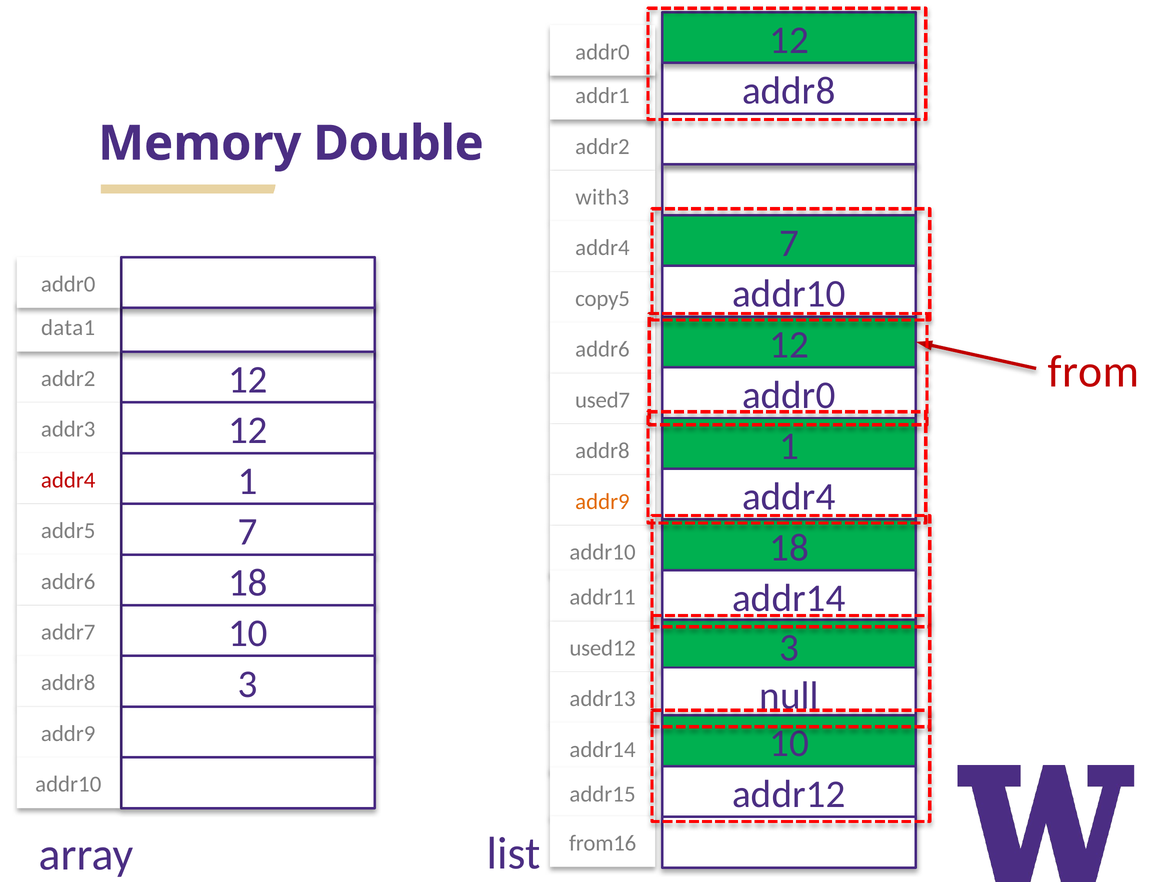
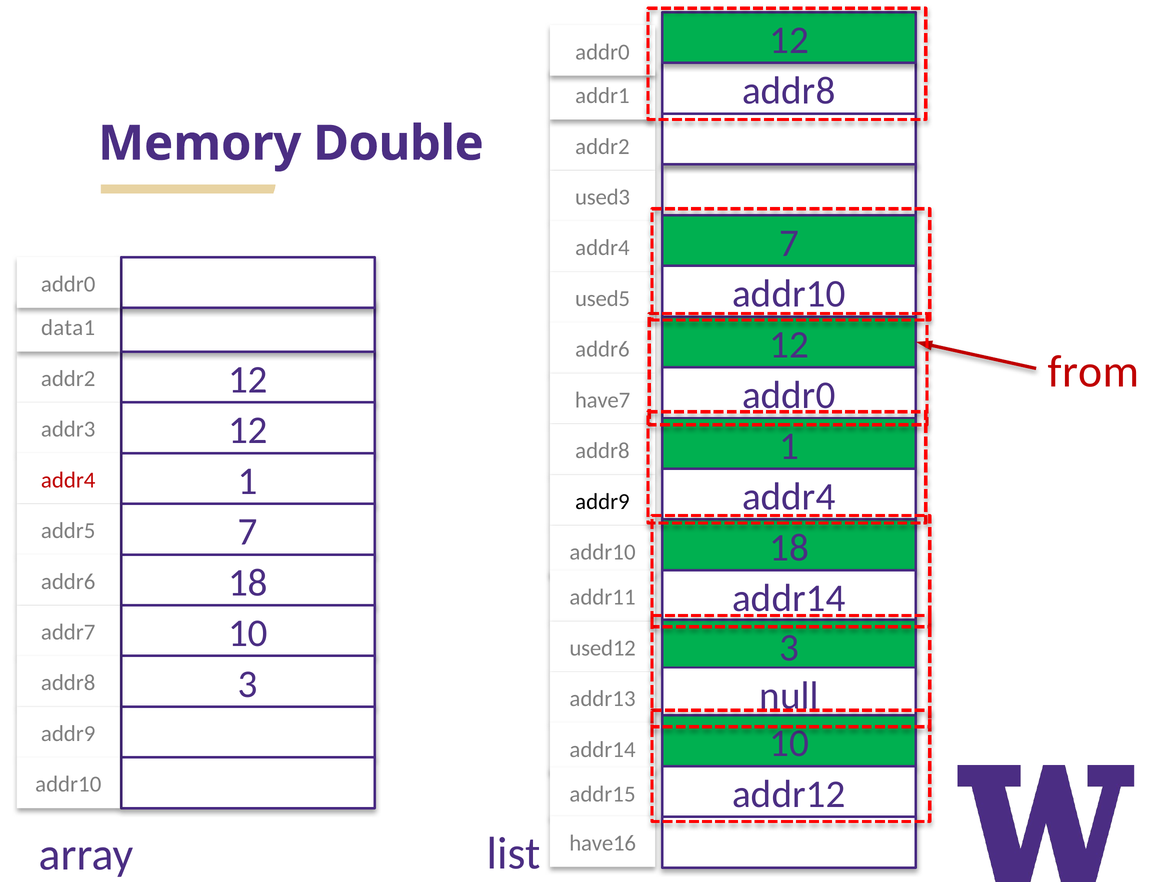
with3: with3 -> used3 (603, 197)
copy5: copy5 -> used5 (603, 299)
used7: used7 -> have7 (603, 400)
addr9 colour: orange -> black (602, 502)
from16: from16 -> have16 (603, 843)
